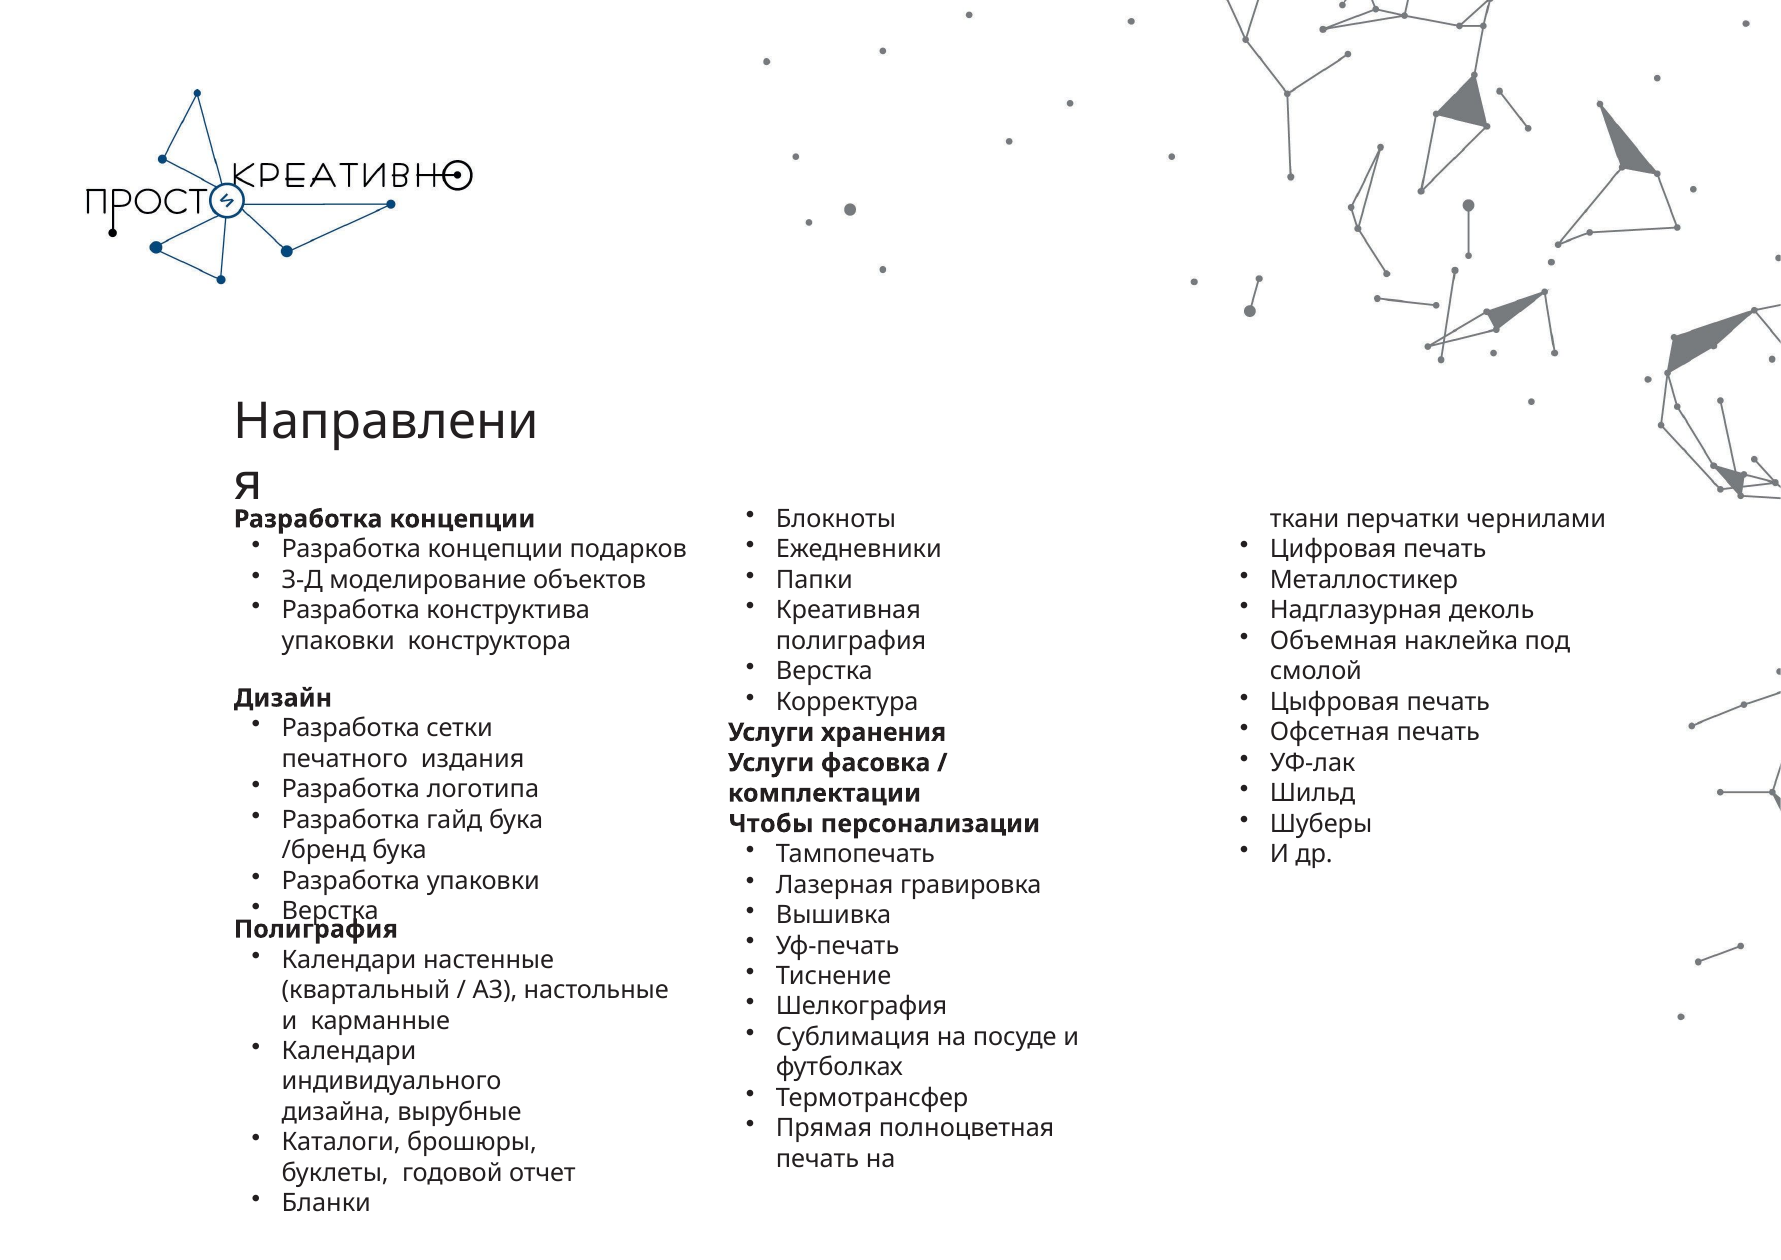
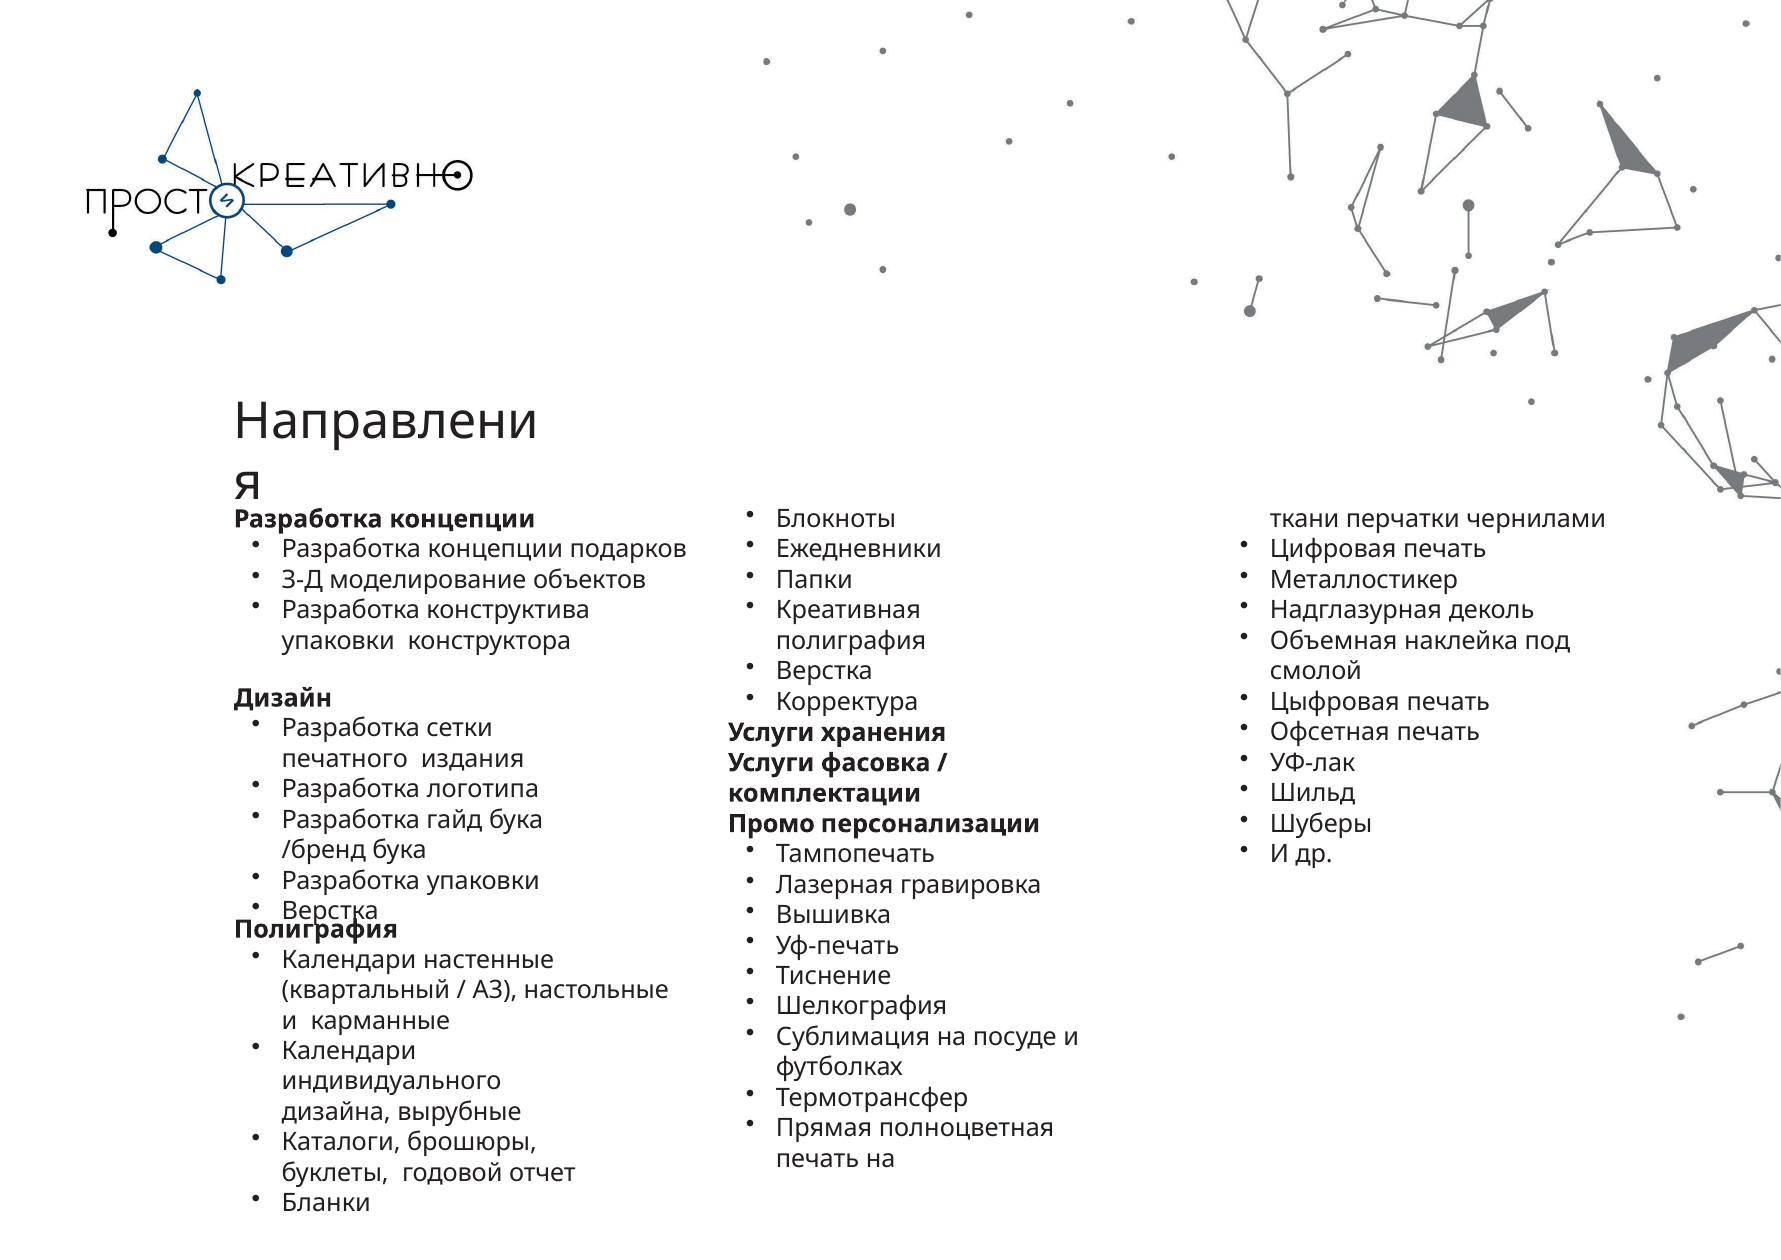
Чтобы: Чтобы -> Промо (771, 824)
